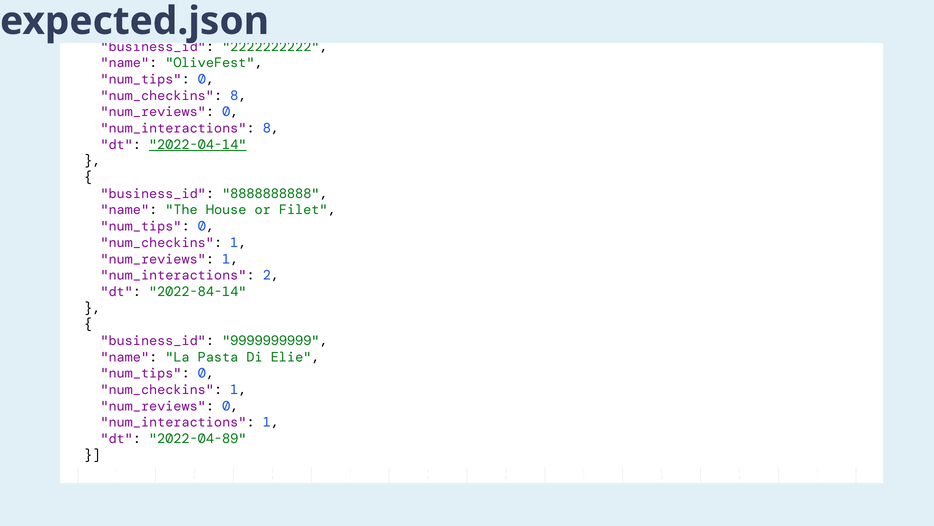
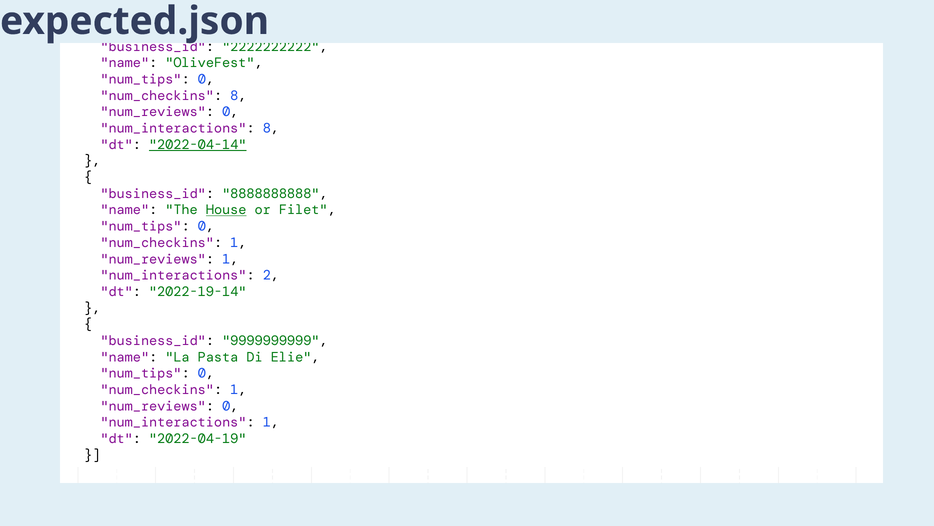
House underline: none -> present (226, 210)
2022-84-14: 2022-84-14 -> 2022-19-14 (198, 291)
2022-04-89: 2022-04-89 -> 2022-04-19 (198, 438)
